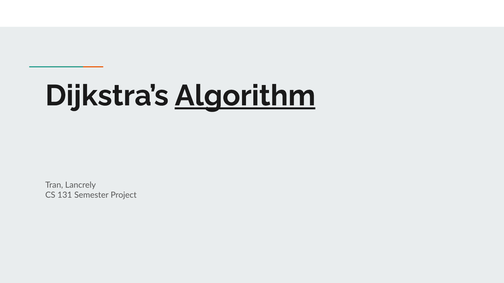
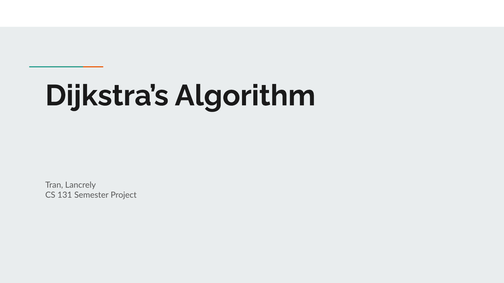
Algorithm underline: present -> none (245, 96)
